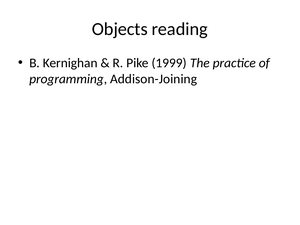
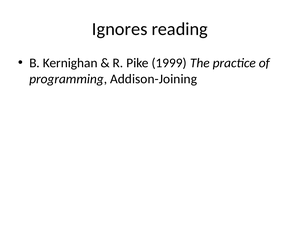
Objects: Objects -> Ignores (120, 29)
